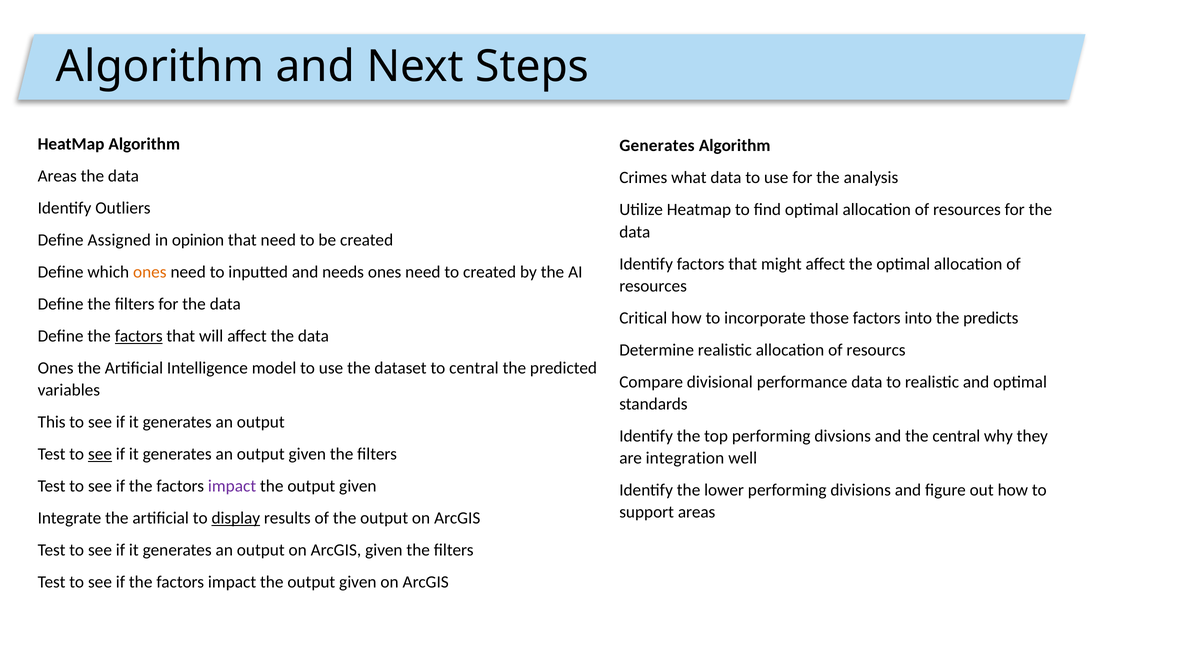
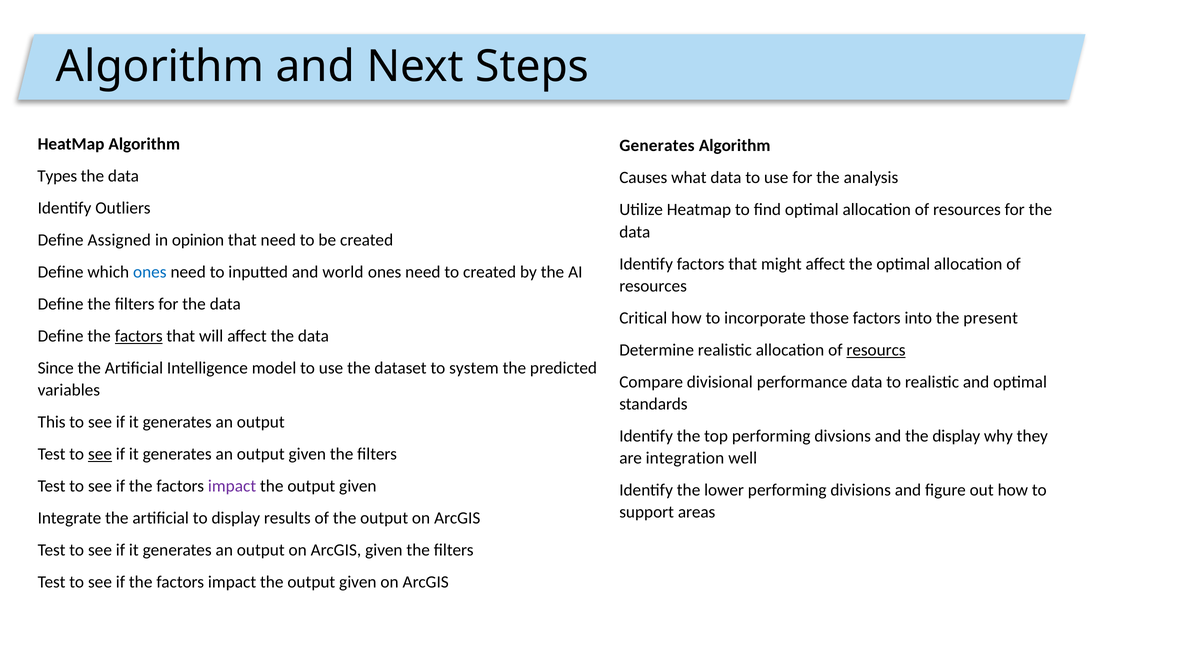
Areas: Areas -> Types (57, 176)
Crimes: Crimes -> Causes (643, 178)
ones colour: orange -> blue (150, 272)
needs: needs -> world (343, 272)
predicts: predicts -> present (991, 318)
resourcs underline: none -> present (876, 350)
Ones: Ones -> Since (56, 368)
to central: central -> system (474, 368)
the central: central -> display (956, 436)
display underline: present -> none (236, 518)
